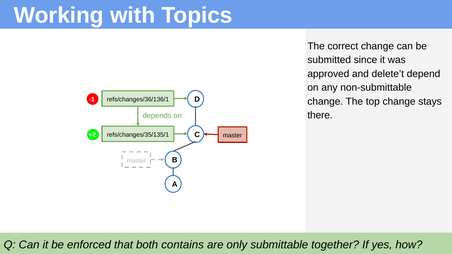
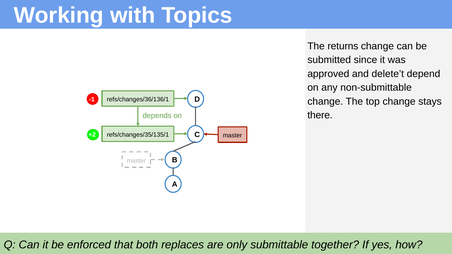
correct: correct -> returns (343, 46)
contains: contains -> replaces (183, 245)
